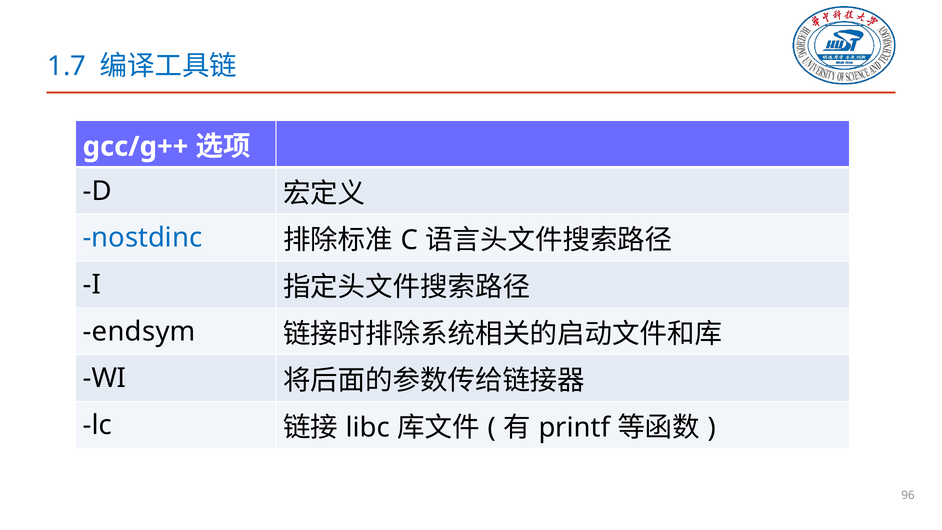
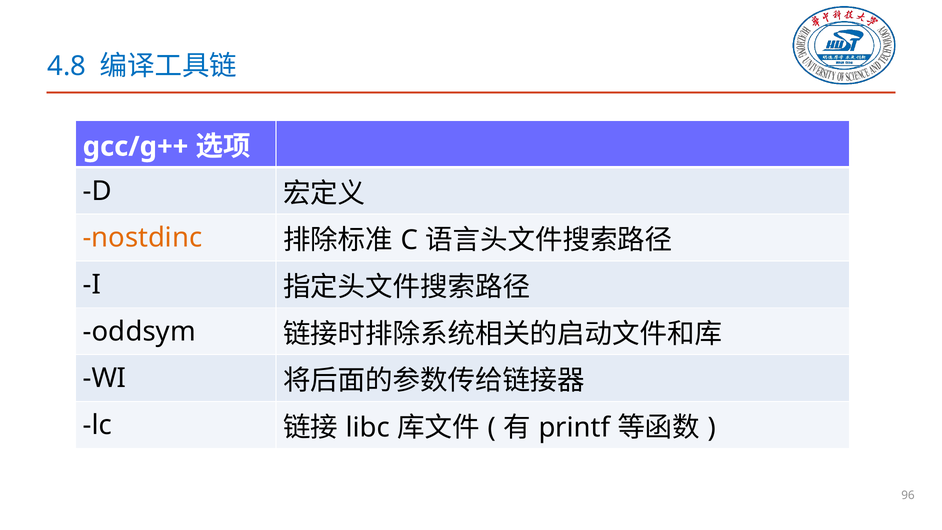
1.7: 1.7 -> 4.8 (67, 66)
nostdinc colour: blue -> orange (142, 238)
endsym: endsym -> oddsym (139, 331)
